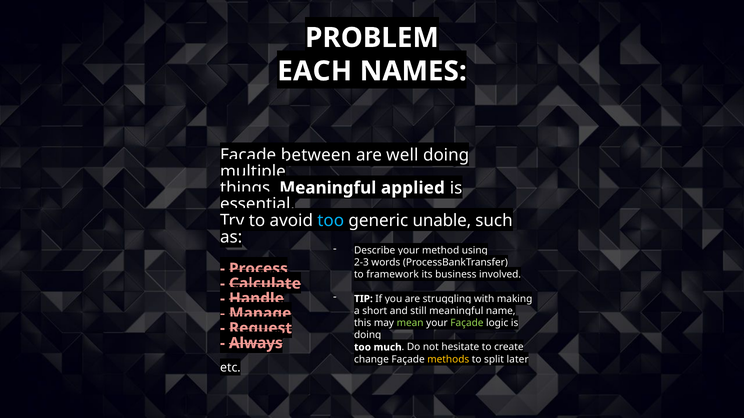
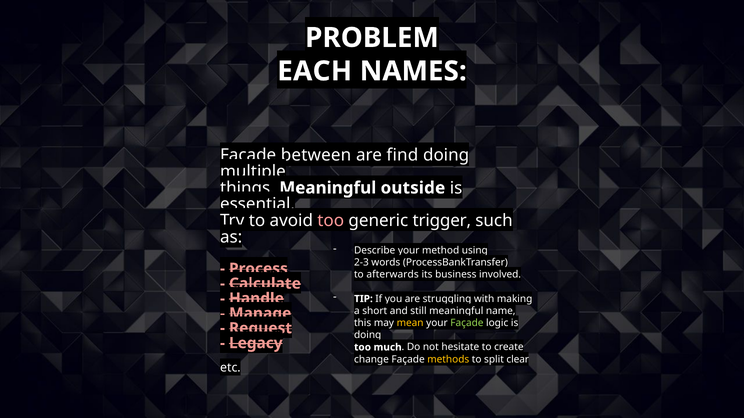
well: well -> find (402, 155)
applied: applied -> outside (413, 188)
too colour: light blue -> pink (331, 221)
unable: unable -> trigger (442, 221)
framework: framework -> afterwards (393, 275)
mean colour: light green -> yellow (410, 323)
Always: Always -> Legacy (256, 343)
later: later -> clear (518, 360)
